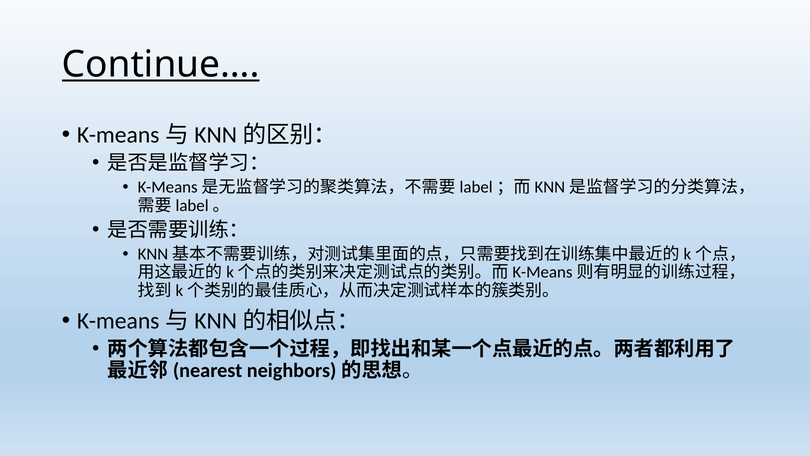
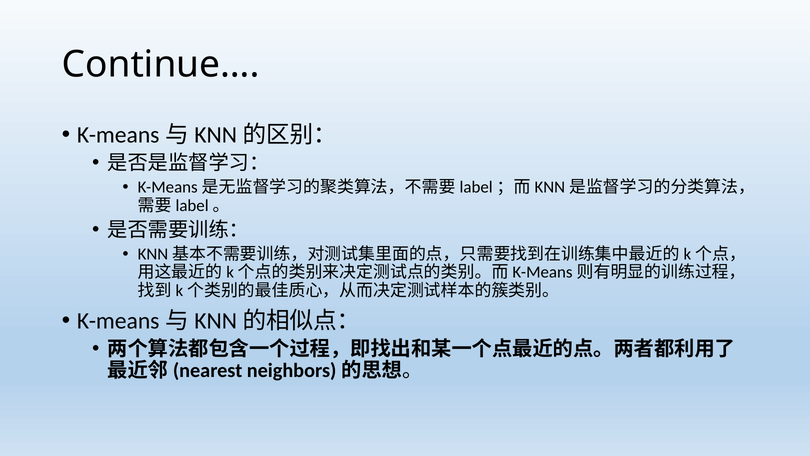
Continue… underline: present -> none (161, 64)
